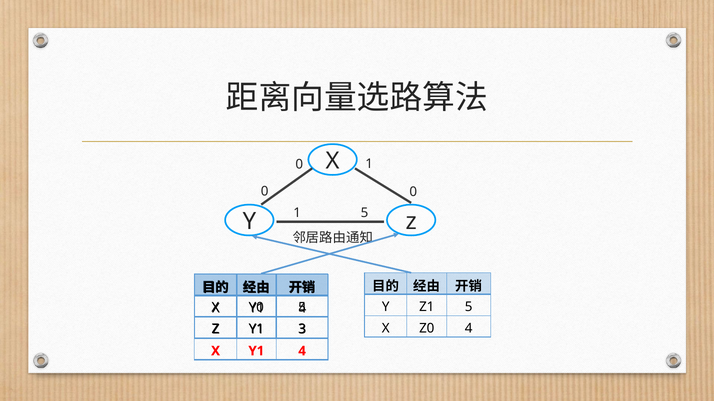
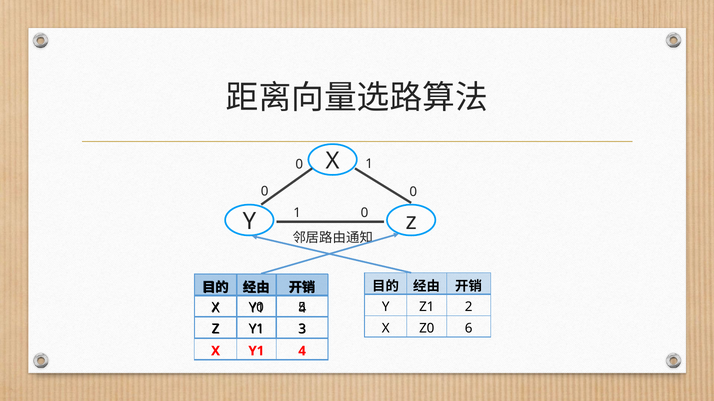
1 5: 5 -> 0 (365, 213)
Z1 5: 5 -> 2 (469, 307)
Z0 4: 4 -> 6 (469, 329)
